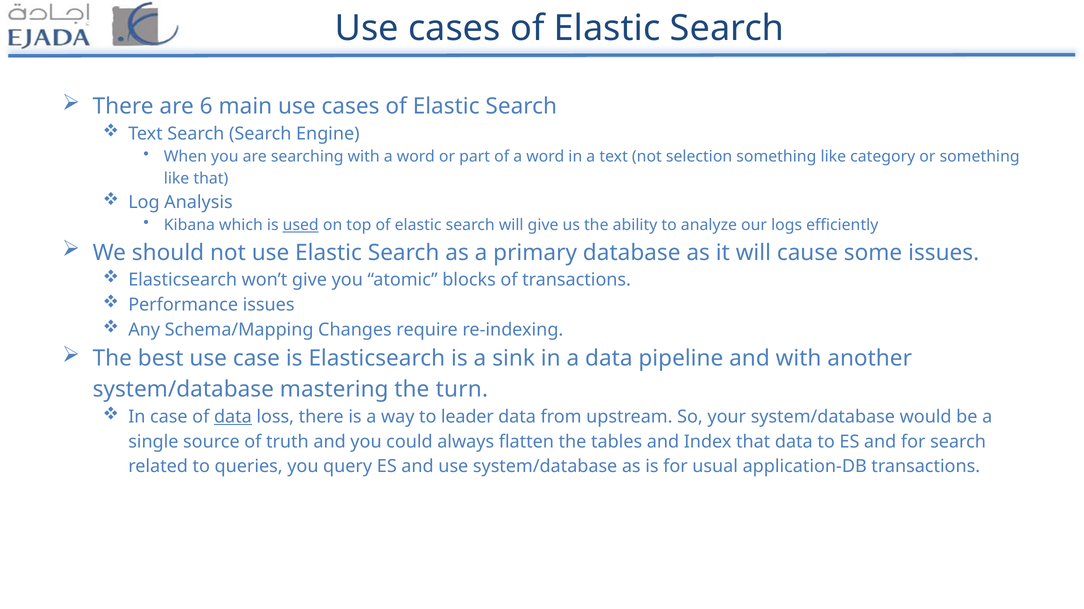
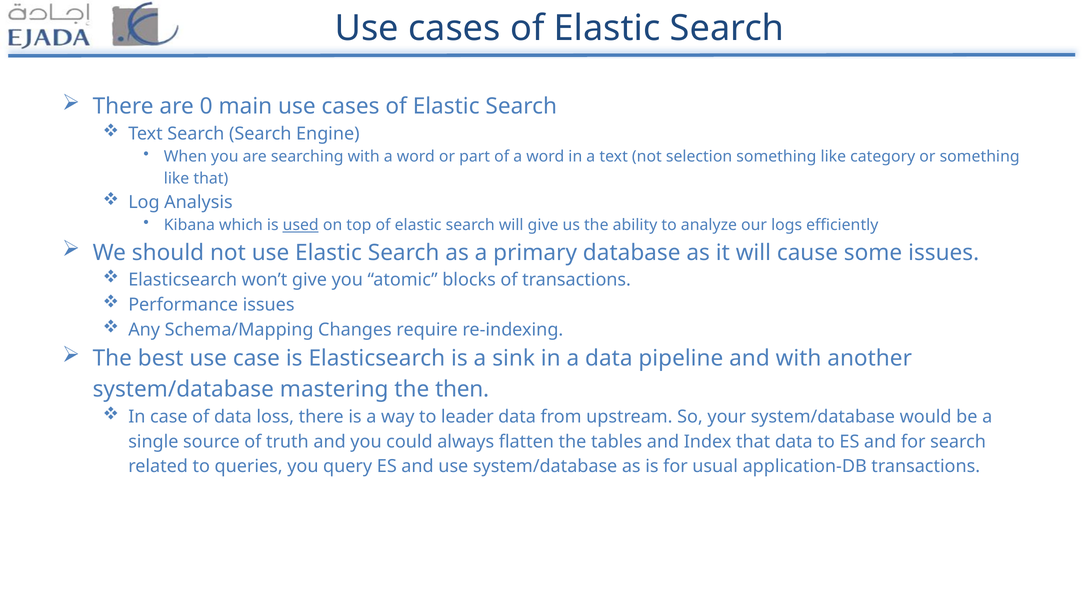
6: 6 -> 0 (206, 107)
turn: turn -> then (462, 390)
data underline: present -> none (233, 417)
